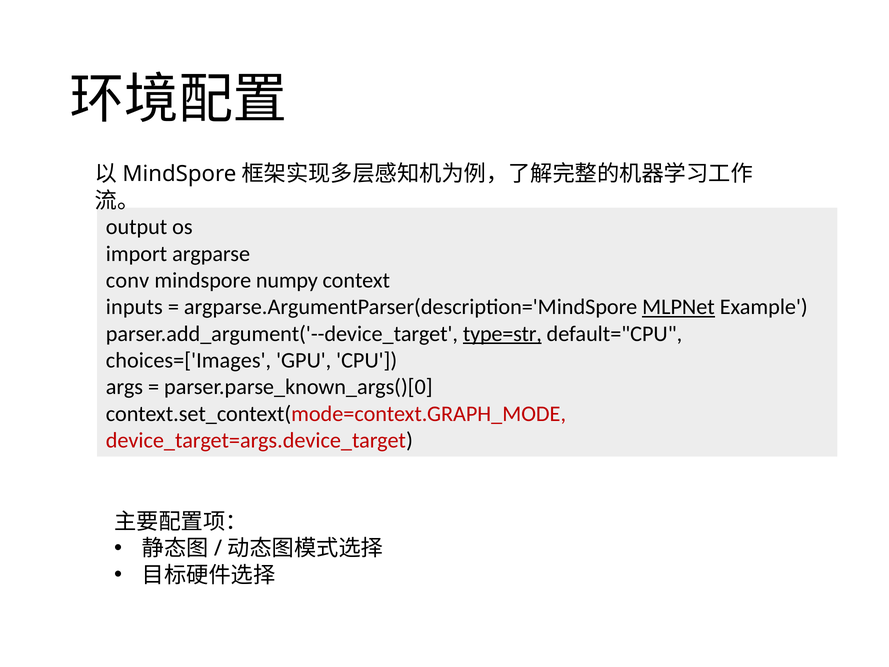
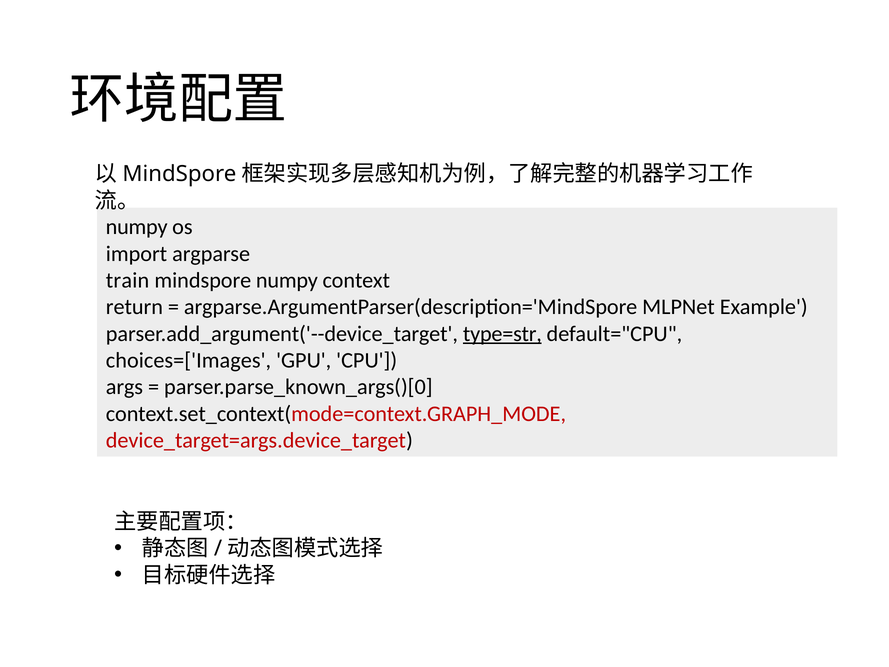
output: output -> numpy (137, 227)
conv: conv -> train (128, 280)
inputs: inputs -> return (134, 307)
MLPNet underline: present -> none (679, 307)
